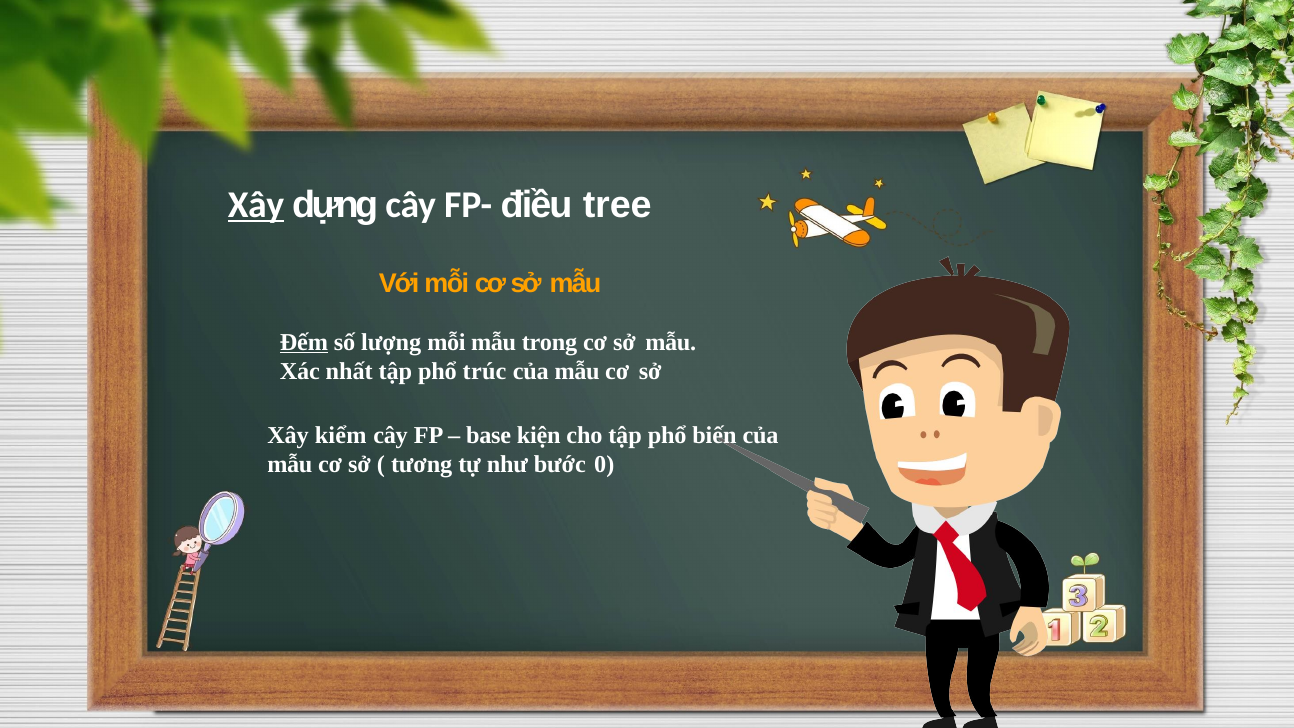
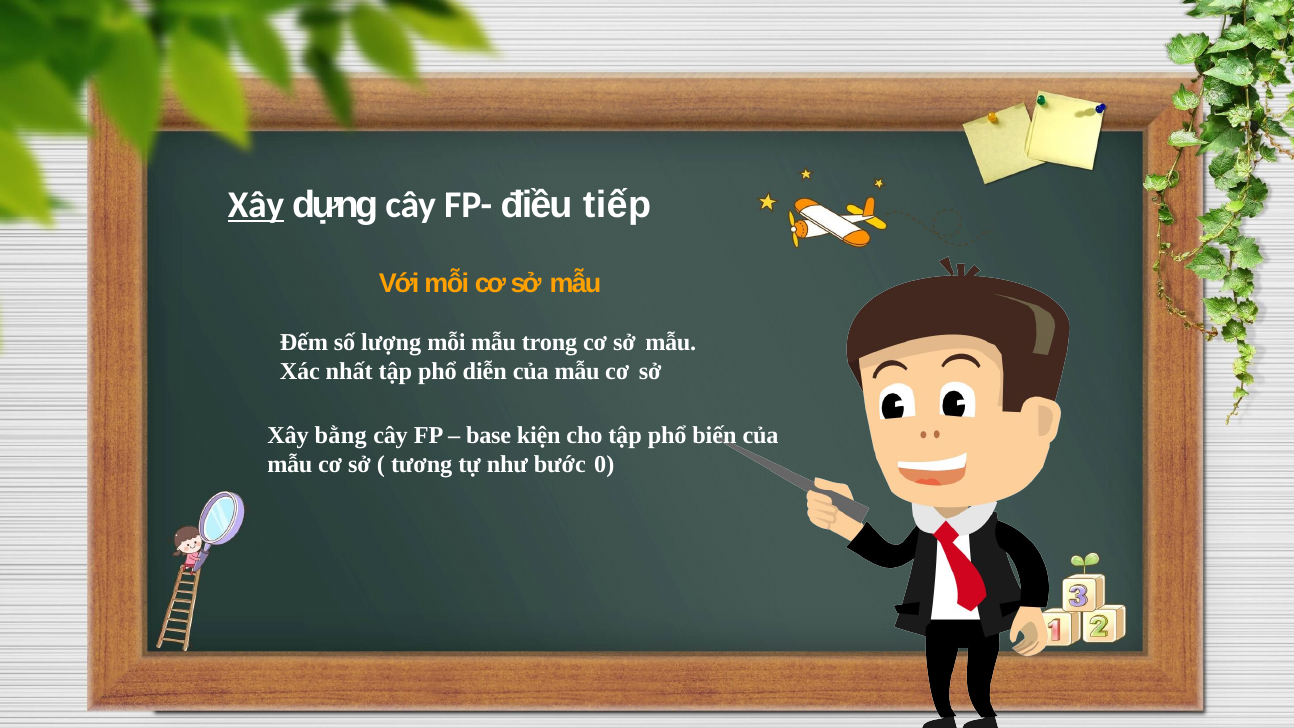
tree: tree -> tiếp (617, 205)
Đếm underline: present -> none (304, 342)
trúc: trúc -> diễn (485, 371)
kiểm: kiểm -> bằng (341, 436)
